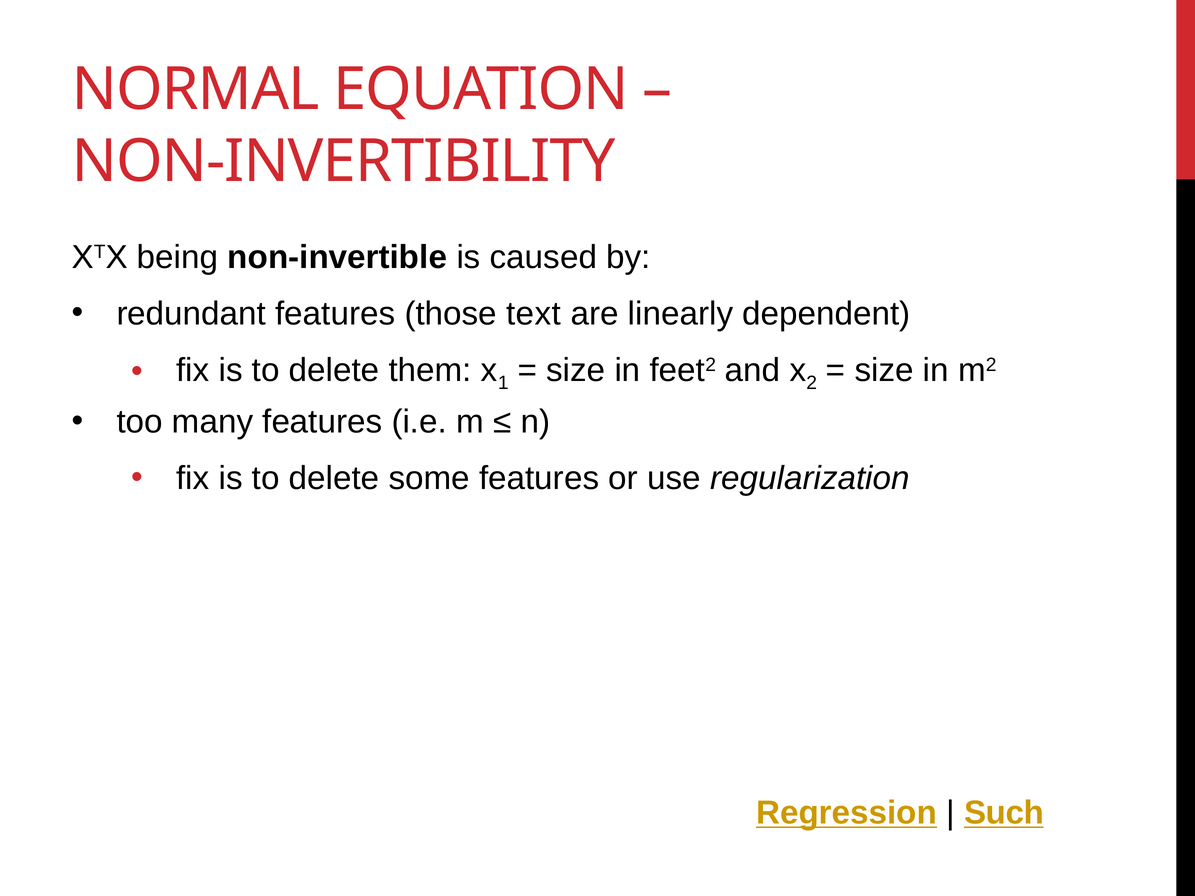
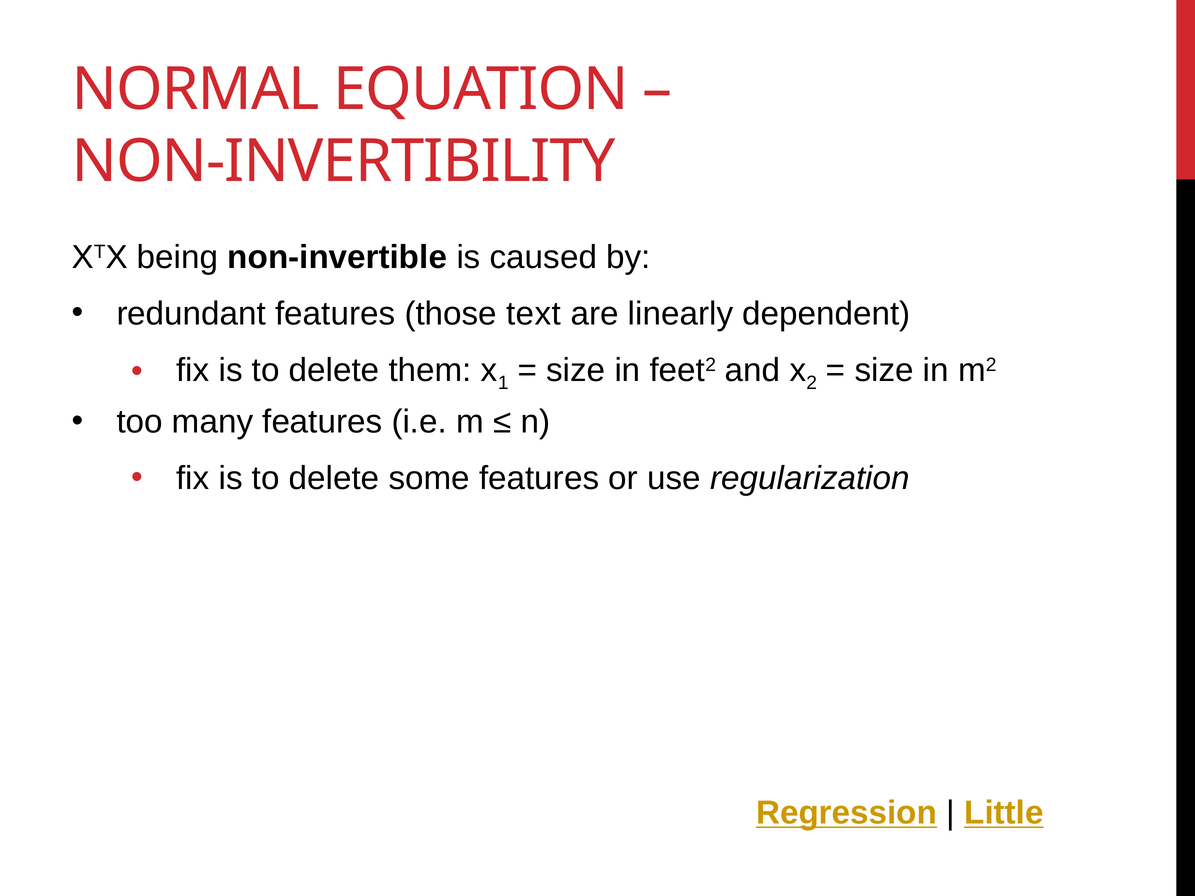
Such: Such -> Little (1004, 813)
